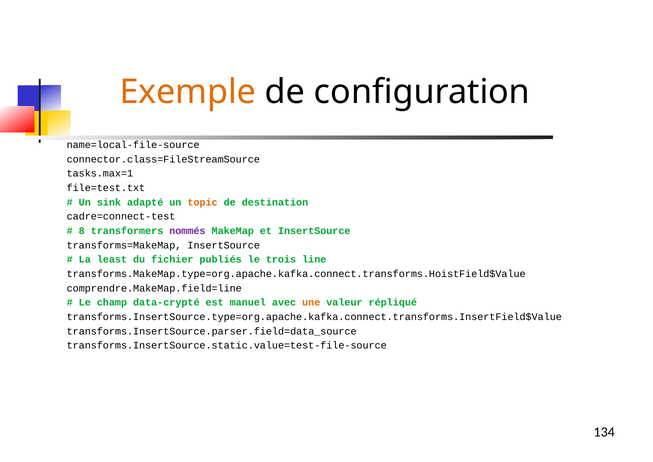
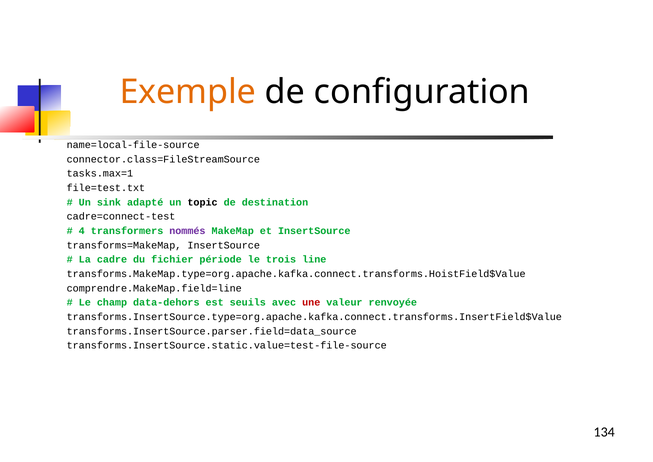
topic colour: orange -> black (203, 202)
8: 8 -> 4 (82, 231)
least: least -> cadre (112, 259)
publiés: publiés -> période (221, 259)
data-crypté: data-crypté -> data-dehors (166, 302)
manuel: manuel -> seuils (248, 302)
une colour: orange -> red (311, 302)
répliqué: répliqué -> renvoyée (393, 302)
